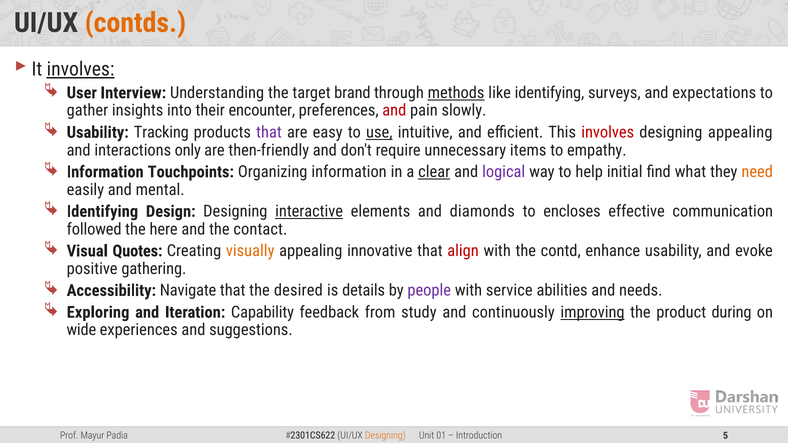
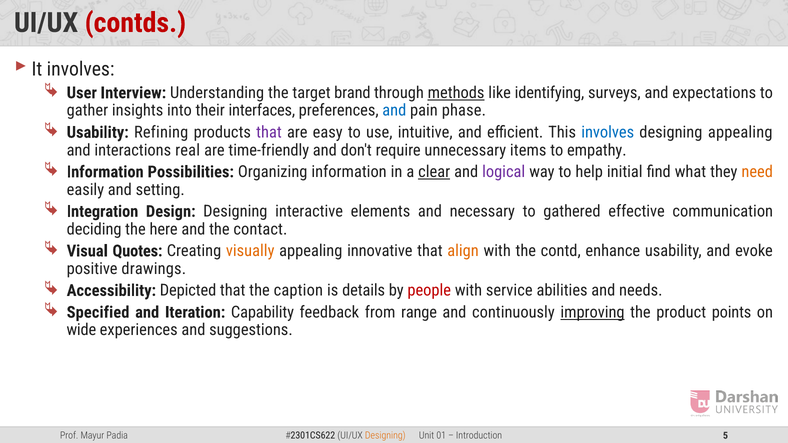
contds colour: orange -> red (135, 23)
involves underline: present -> none (81, 69)
encounter: encounter -> interfaces (262, 111)
and colour: red -> blue (394, 111)
slowly: slowly -> phase (464, 111)
Tracking: Tracking -> Refining (161, 132)
use underline: present -> none (379, 132)
involves colour: red -> blue (608, 132)
only: only -> real (188, 150)
then-friendly: then-friendly -> time-friendly (269, 150)
Touchpoints: Touchpoints -> Possibilities (191, 172)
mental: mental -> setting (160, 190)
Identifying: Identifying -> Integration (102, 212)
interactive underline: present -> none (309, 212)
diamonds: diamonds -> necessary (482, 212)
encloses: encloses -> gathered (572, 212)
followed: followed -> deciding (94, 229)
align colour: red -> orange (463, 251)
gathering: gathering -> drawings (154, 269)
Navigate: Navigate -> Depicted (188, 291)
desired: desired -> caption (298, 291)
people colour: purple -> red (429, 291)
Exploring: Exploring -> Specified (98, 312)
study: study -> range (419, 312)
during: during -> points (732, 312)
